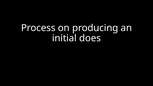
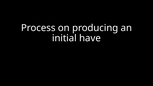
does: does -> have (90, 38)
